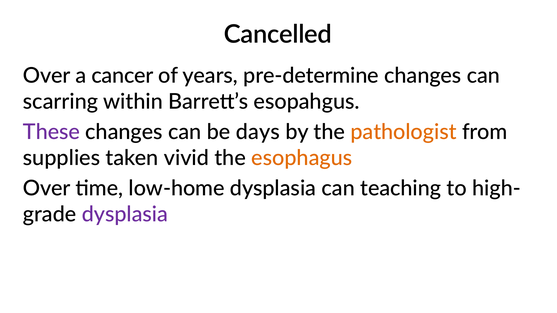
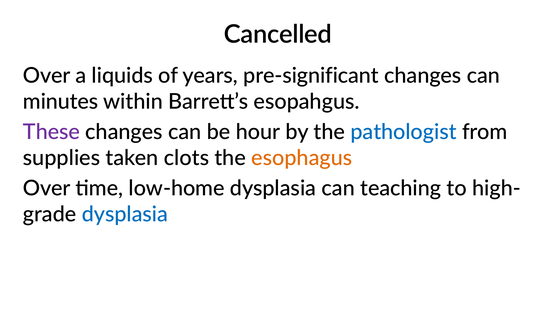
cancer: cancer -> liquids (122, 76)
pre-determine: pre-determine -> pre-significant (311, 76)
scarring: scarring -> minutes (61, 102)
days: days -> hour (258, 132)
pathologist colour: orange -> blue (404, 132)
vivid: vivid -> clots (186, 158)
dysplasia colour: purple -> blue (125, 215)
